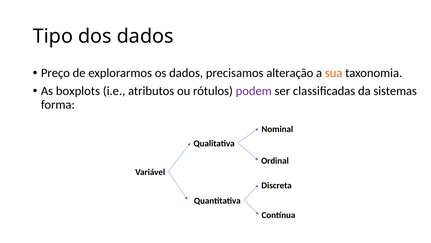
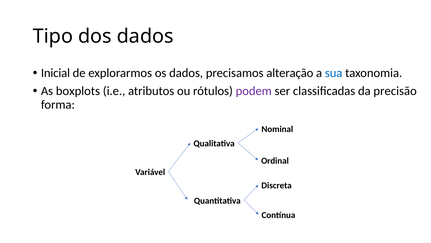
Preço: Preço -> Inicial (55, 73)
sua colour: orange -> blue (334, 73)
sistemas: sistemas -> precisão (395, 91)
